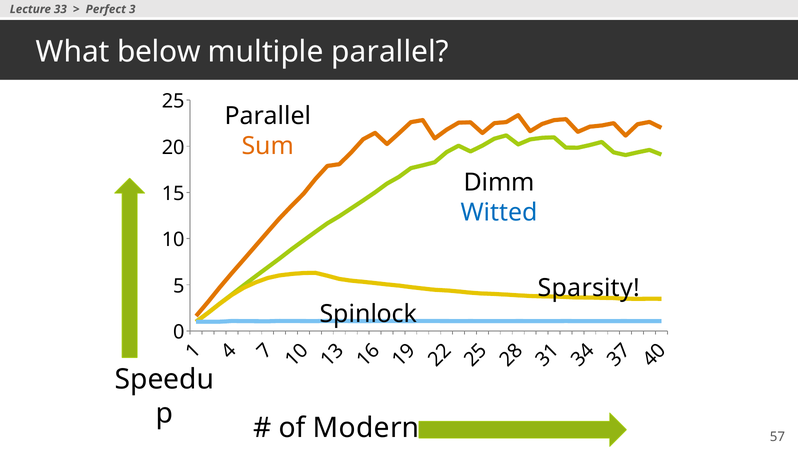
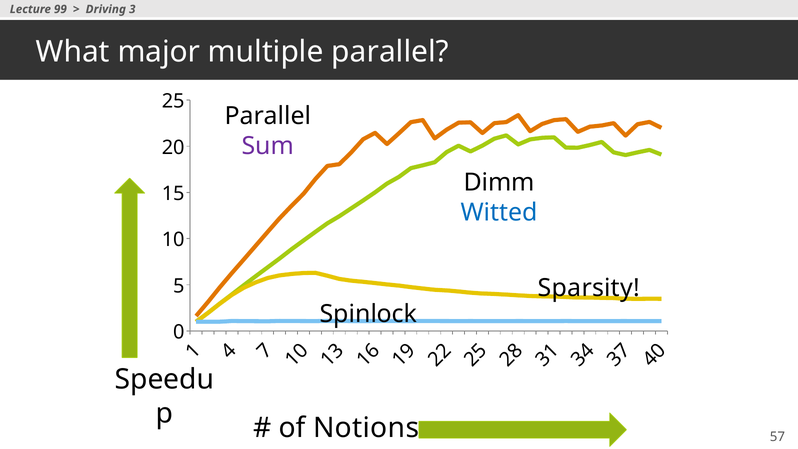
33: 33 -> 99 (60, 9)
Perfect: Perfect -> Driving (106, 9)
below: below -> major (159, 52)
Sum colour: orange -> purple (268, 146)
Modern: Modern -> Notions (366, 428)
